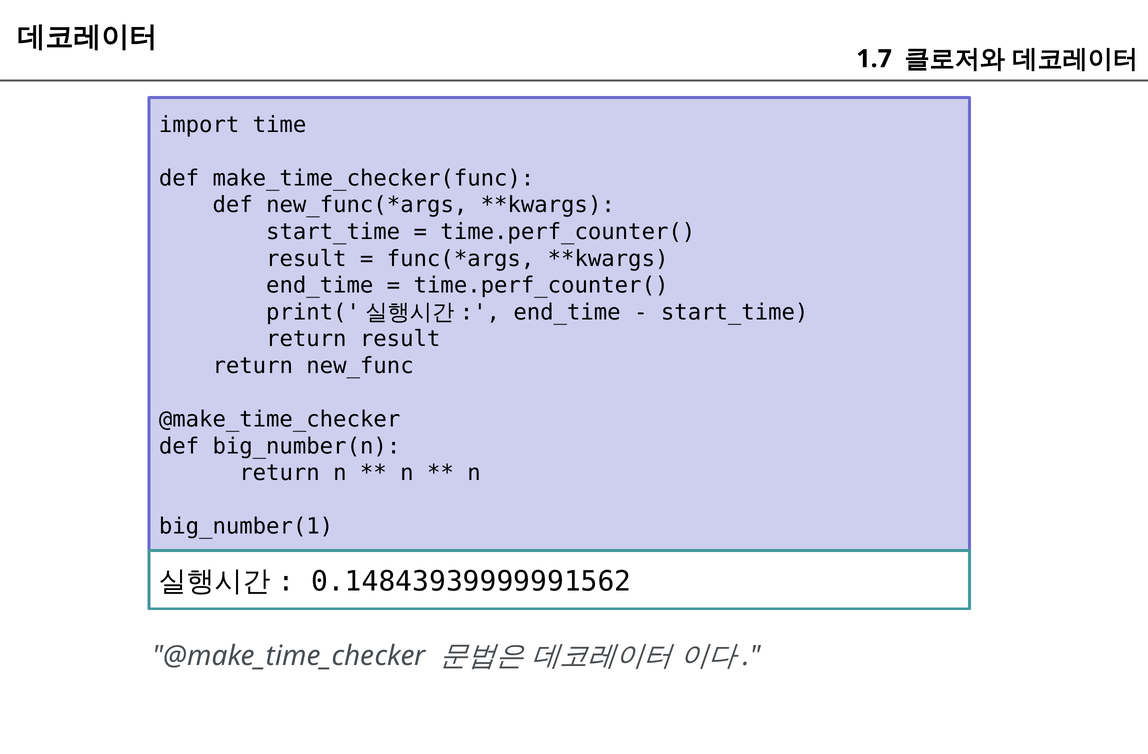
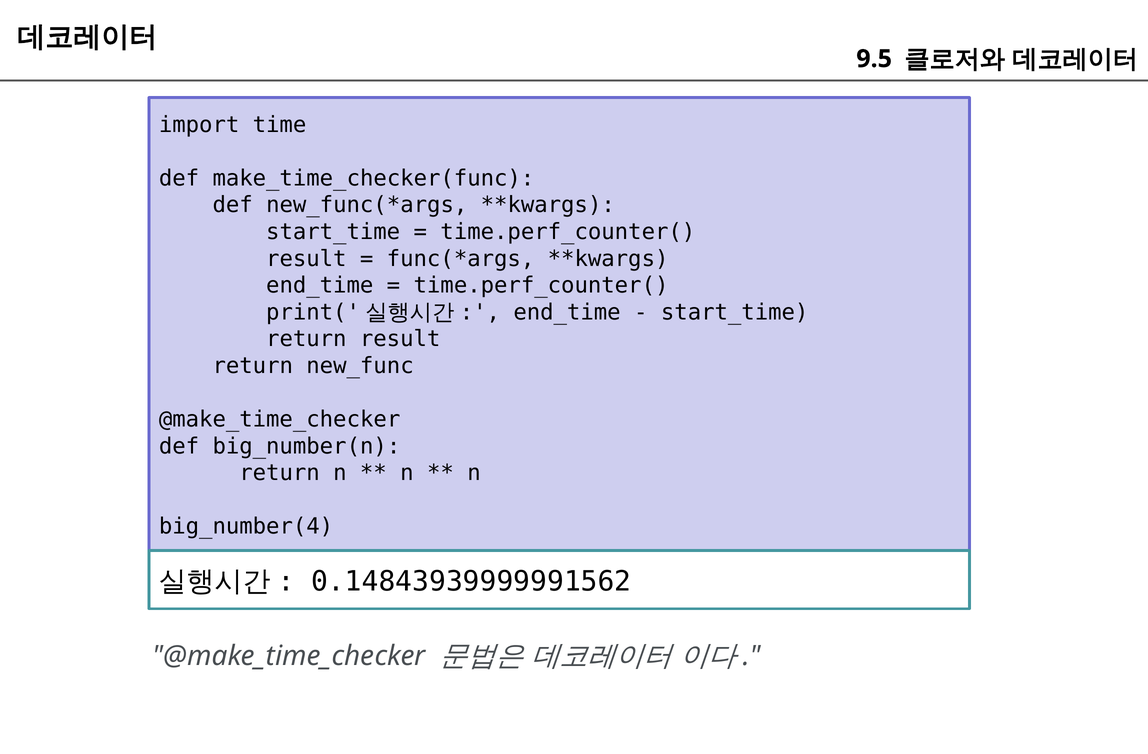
1.7: 1.7 -> 9.5 (874, 59)
big_number(1: big_number(1 -> big_number(4 (246, 527)
